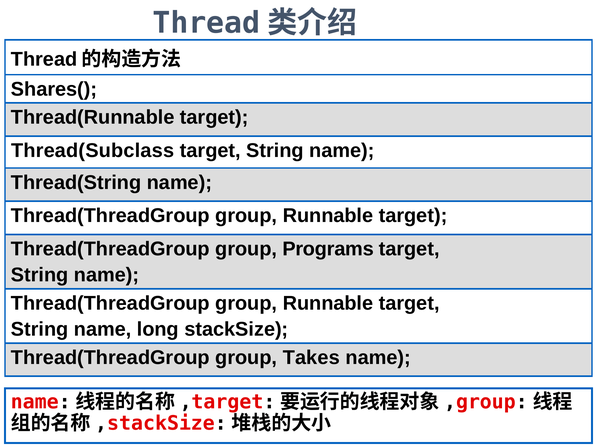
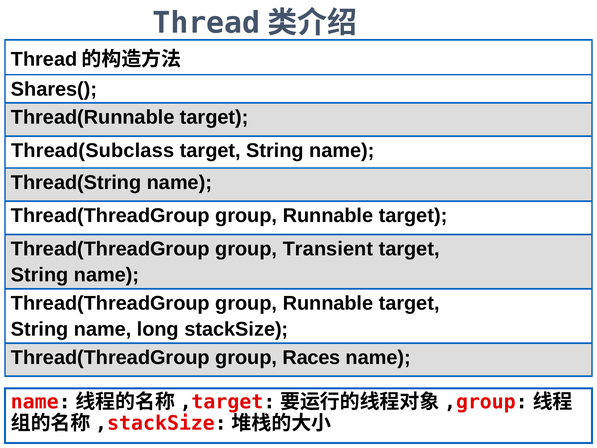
Programs: Programs -> Transient (328, 249)
Takes: Takes -> Races (311, 357)
